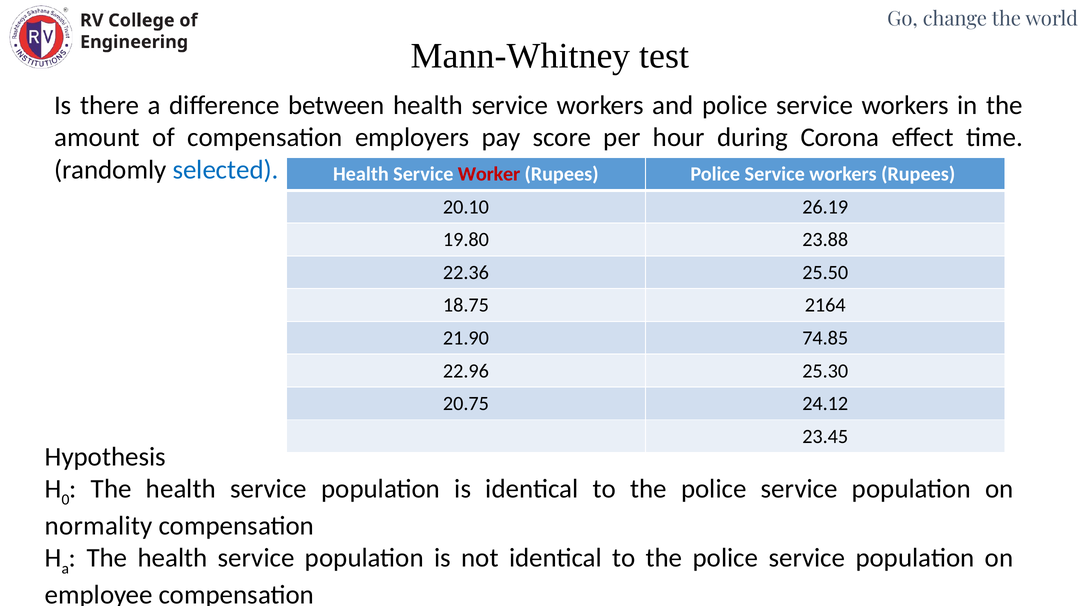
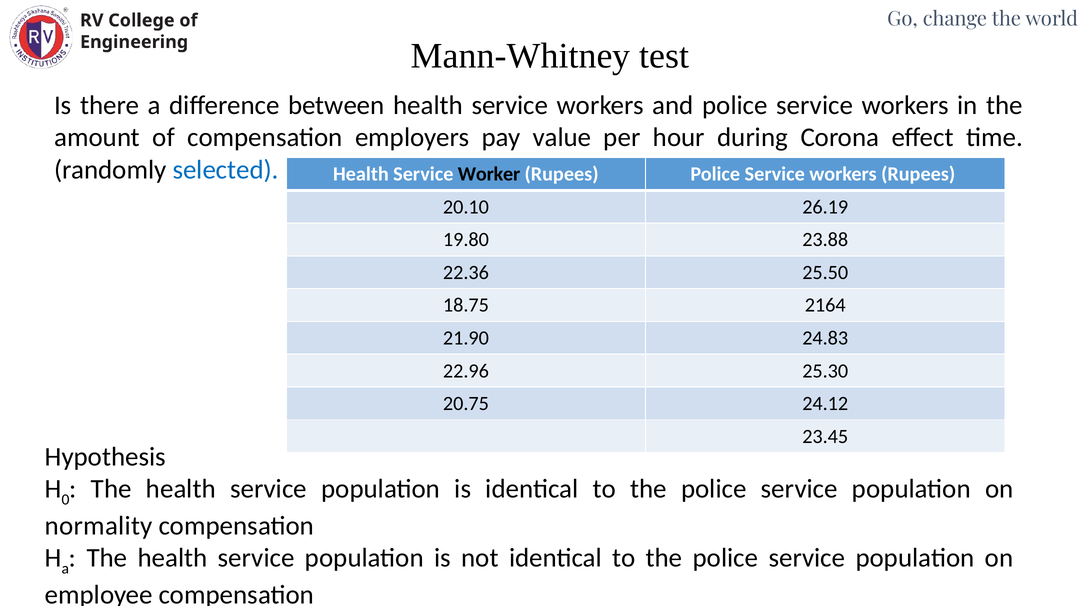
score: score -> value (562, 138)
Worker colour: red -> black (489, 174)
74.85: 74.85 -> 24.83 (825, 338)
